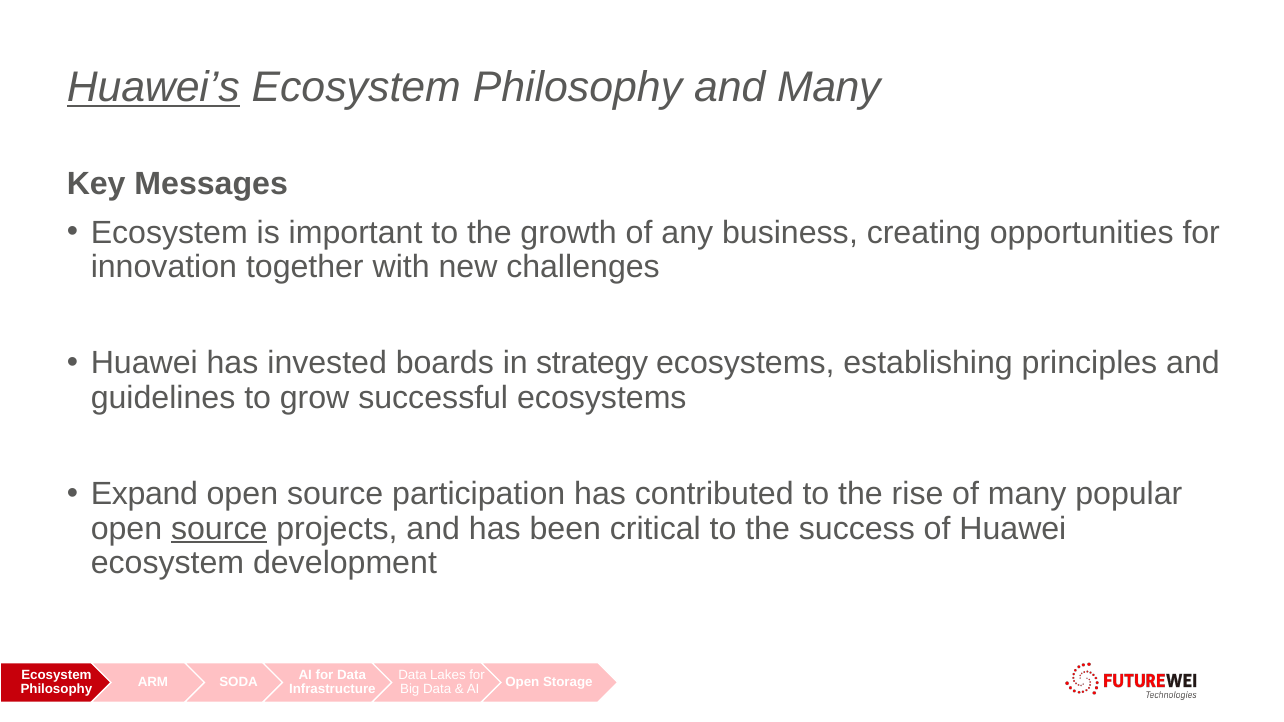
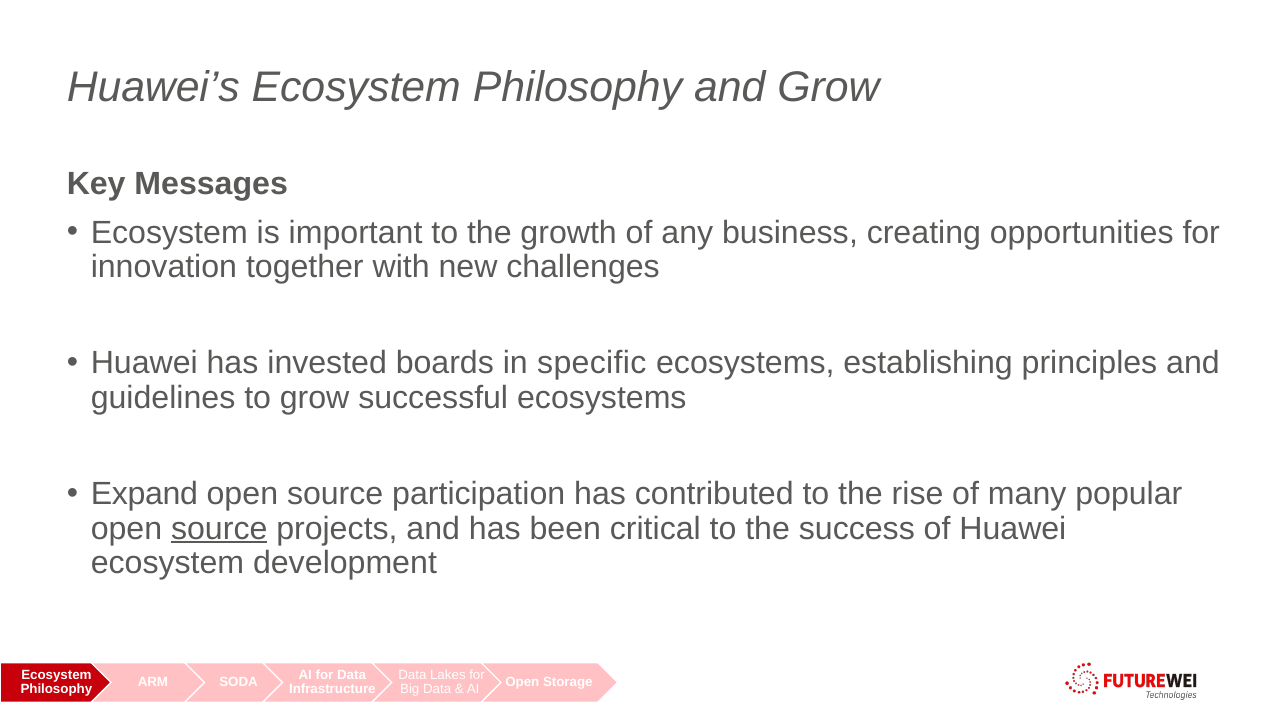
Huawei’s underline: present -> none (153, 88)
and Many: Many -> Grow (829, 88)
strategy: strategy -> specific (592, 363)
